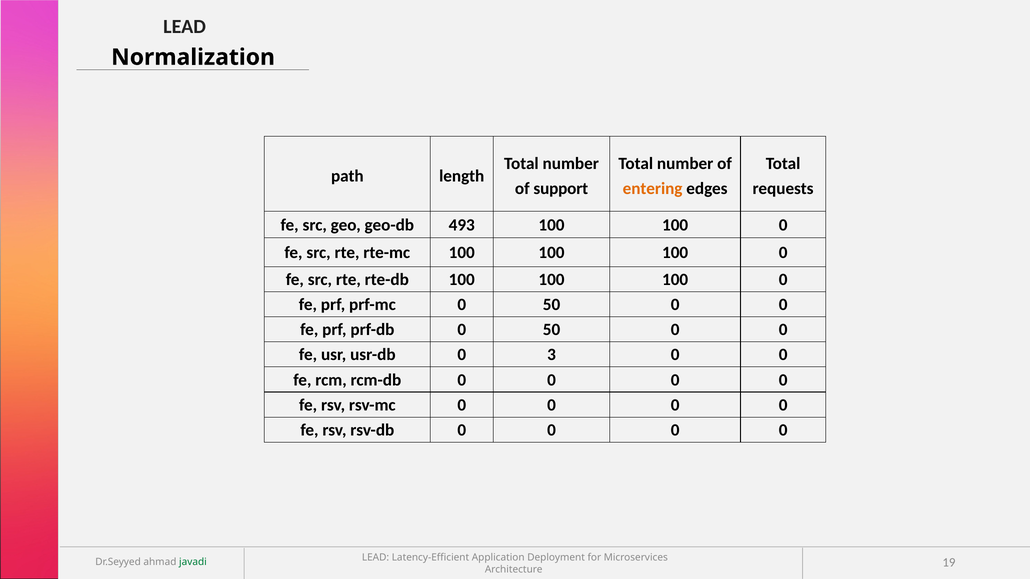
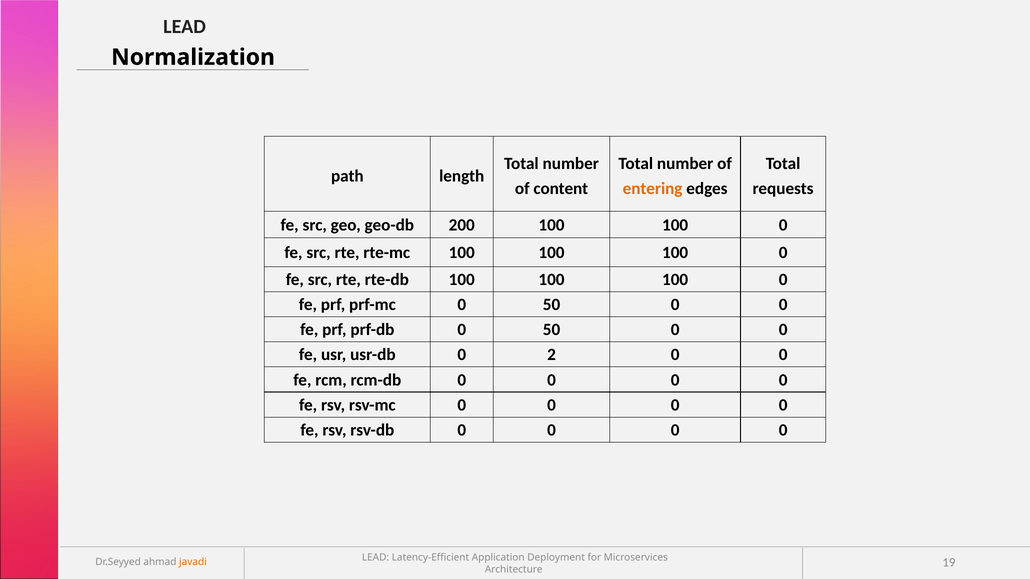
support: support -> content (561, 189)
493: 493 -> 200 (462, 225)
3: 3 -> 2 (552, 355)
javadi colour: green -> orange (193, 562)
